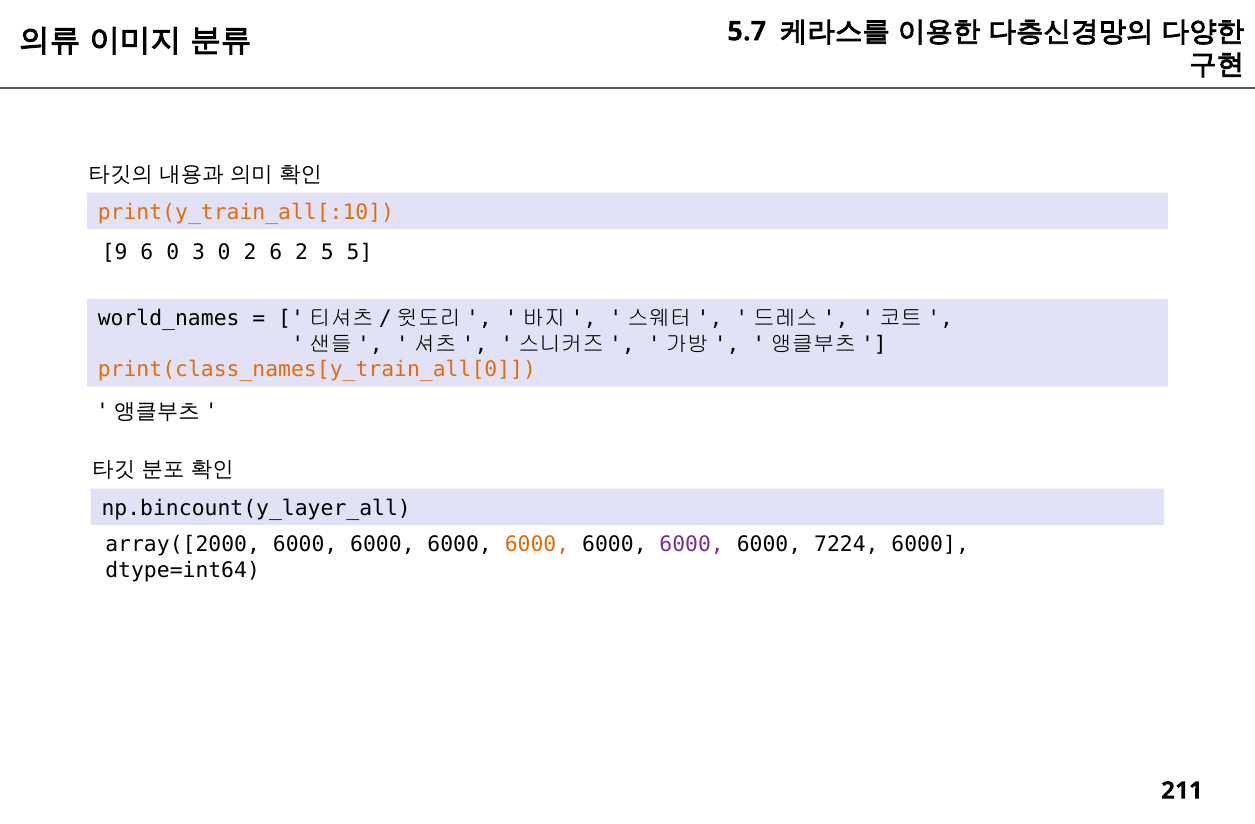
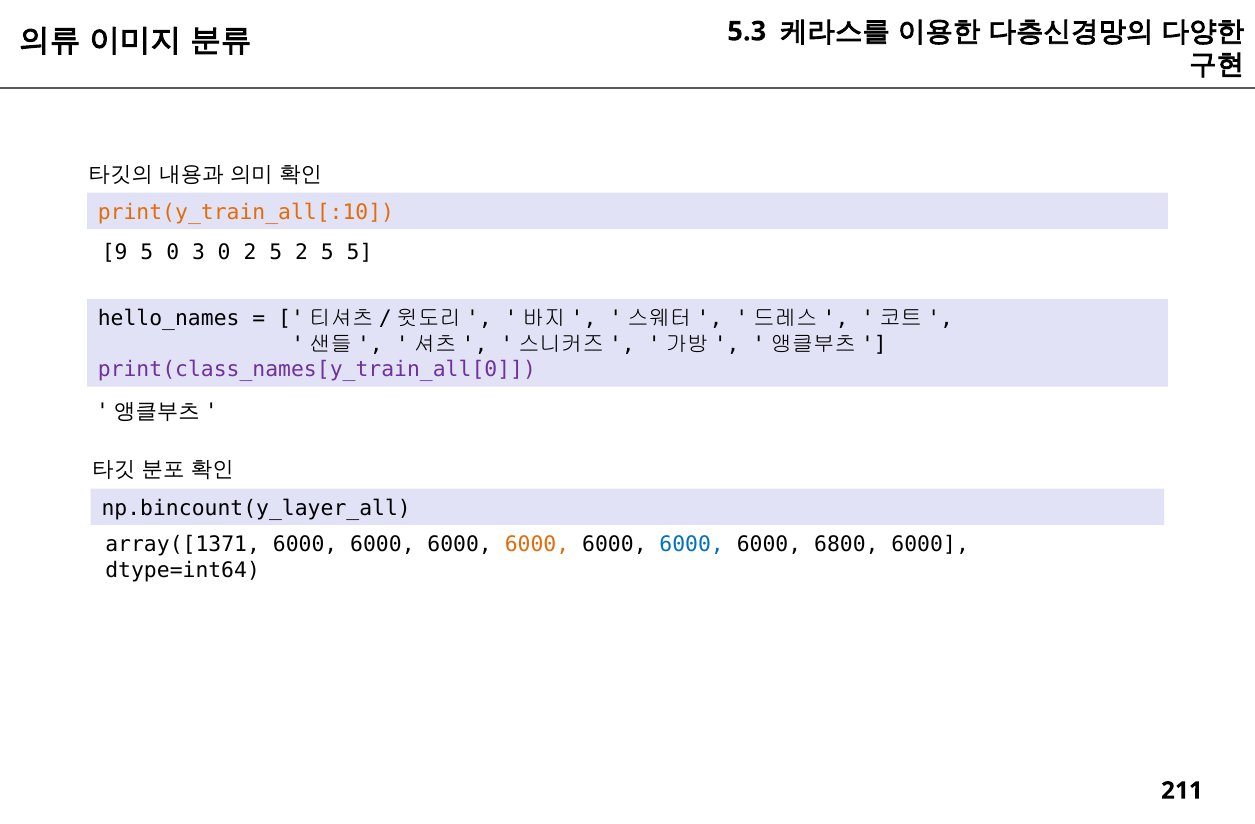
5.7: 5.7 -> 5.3 (747, 31)
9 6: 6 -> 5 (147, 252)
0 2 6: 6 -> 5 (276, 252)
world_names: world_names -> hello_names (169, 319)
print(class_names[y_train_all[0 colour: orange -> purple (317, 370)
array([2000: array([2000 -> array([1371 (183, 545)
6000 colour: purple -> blue (692, 545)
7224: 7224 -> 6800 (846, 545)
